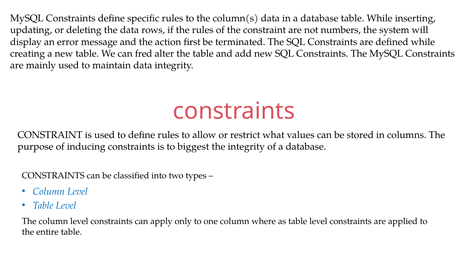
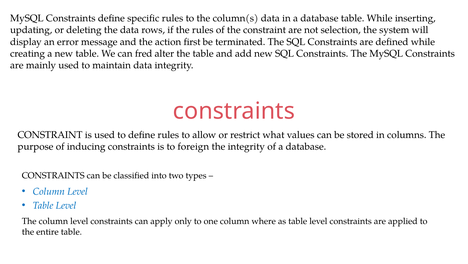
numbers: numbers -> selection (341, 30)
biggest: biggest -> foreign (193, 146)
